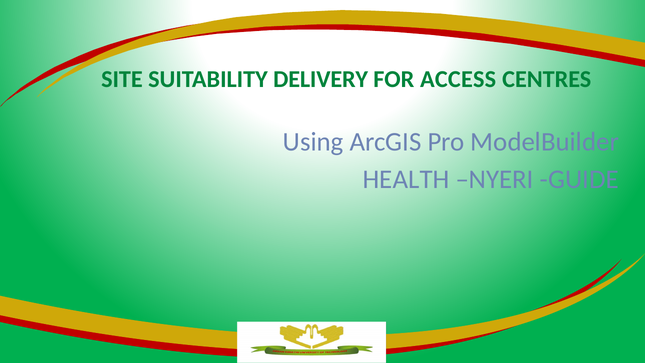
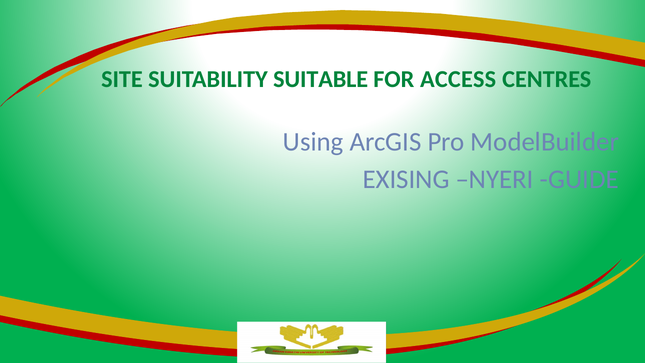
DELIVERY: DELIVERY -> SUITABLE (321, 79)
HEALTH: HEALTH -> EXISING (406, 179)
